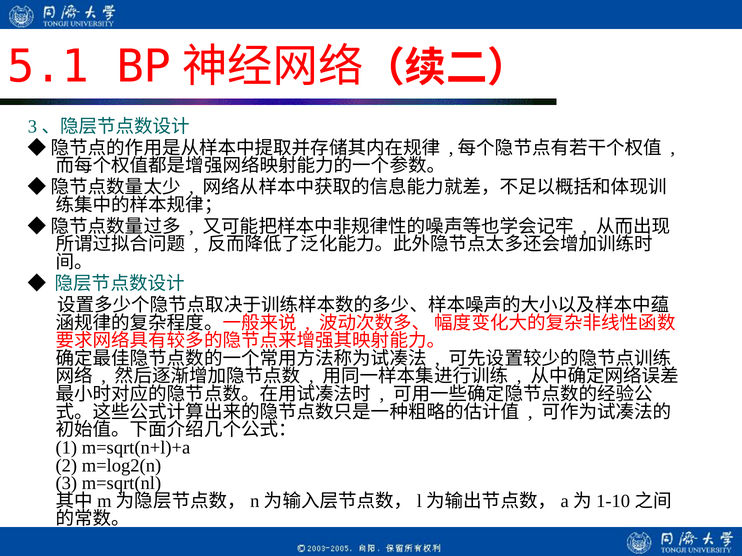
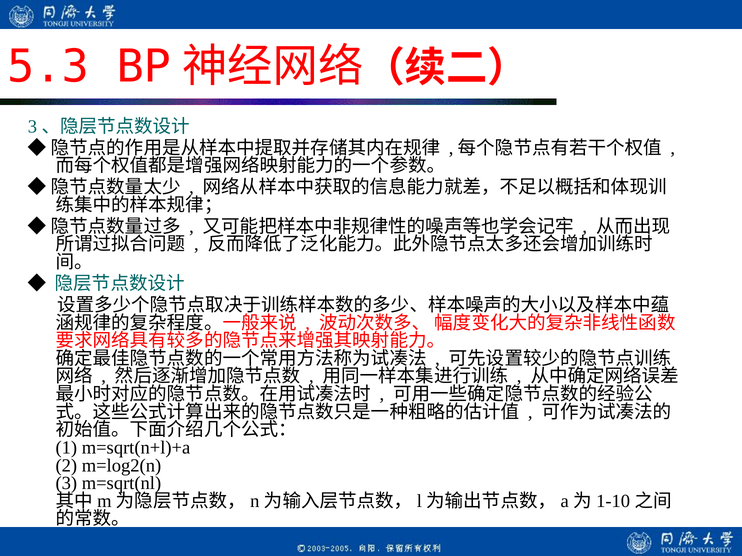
5.1: 5.1 -> 5.3 (48, 67)
